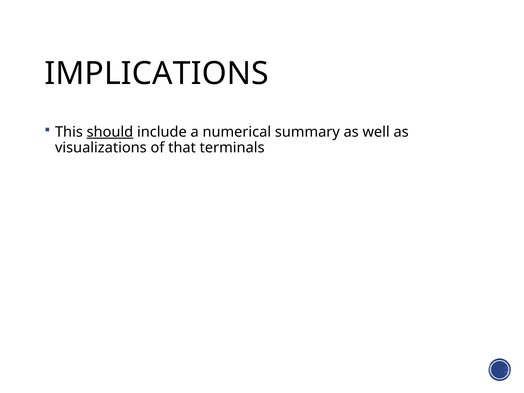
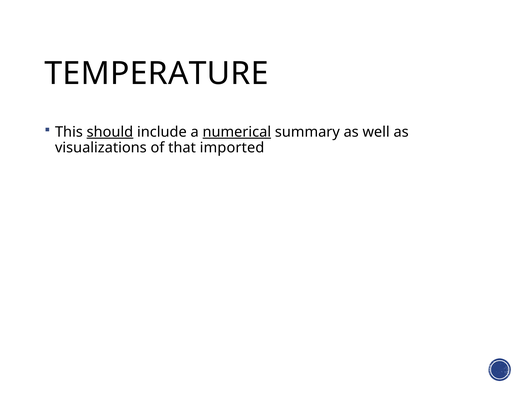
IMPLICATIONS: IMPLICATIONS -> TEMPERATURE (157, 74)
numerical underline: none -> present (237, 132)
terminals: terminals -> imported (232, 148)
